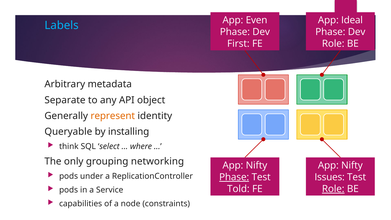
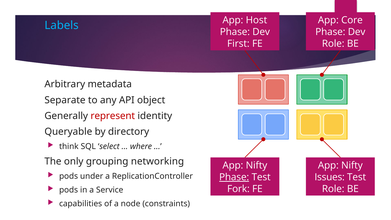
Even: Even -> Host (256, 20)
Ideal: Ideal -> Core (352, 20)
represent colour: orange -> red (113, 116)
installing: installing -> directory (129, 132)
Told: Told -> Fork (238, 189)
Role underline: present -> none (333, 189)
